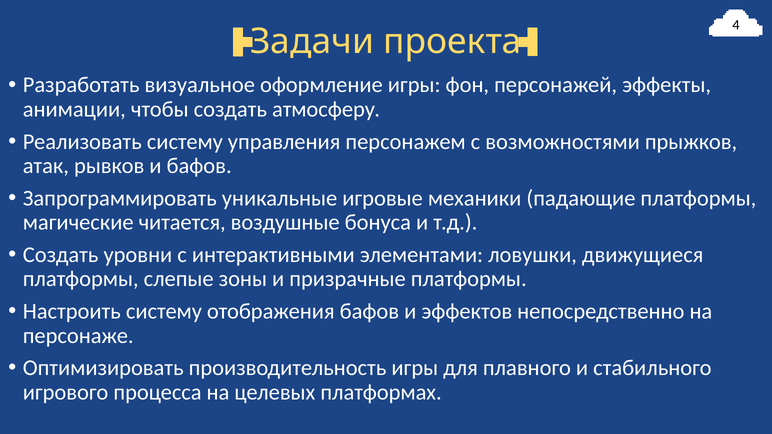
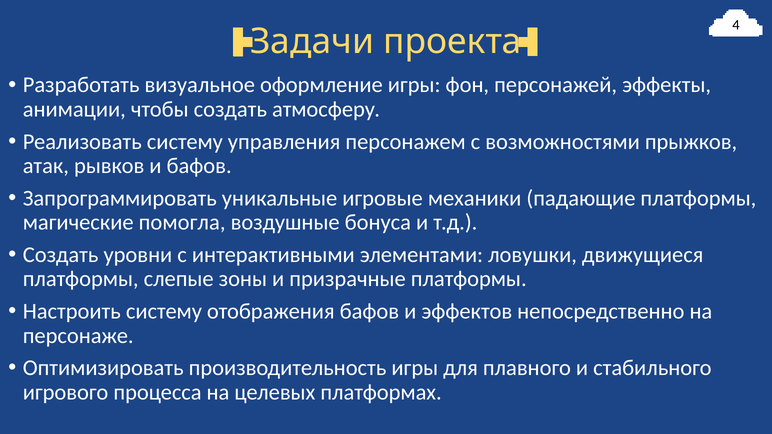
читается: читается -> помогла (182, 223)
